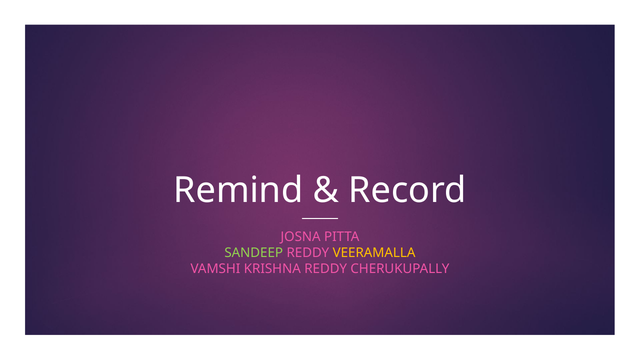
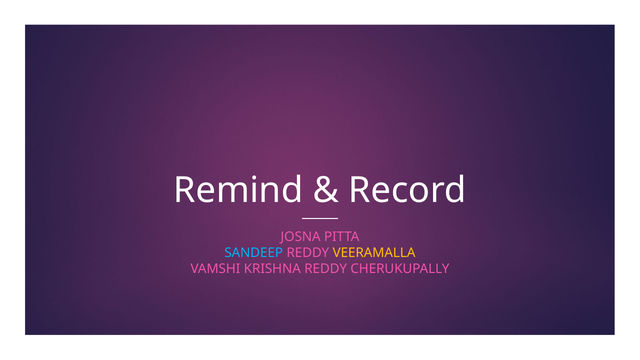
SANDEEP colour: light green -> light blue (254, 253)
